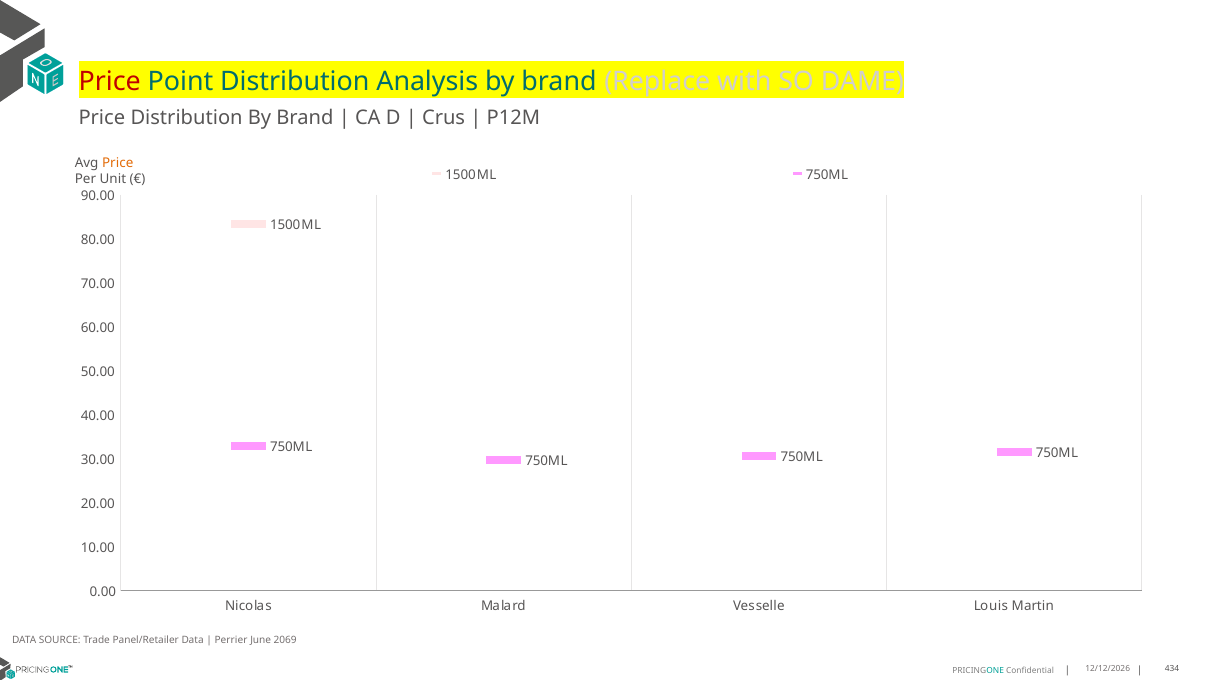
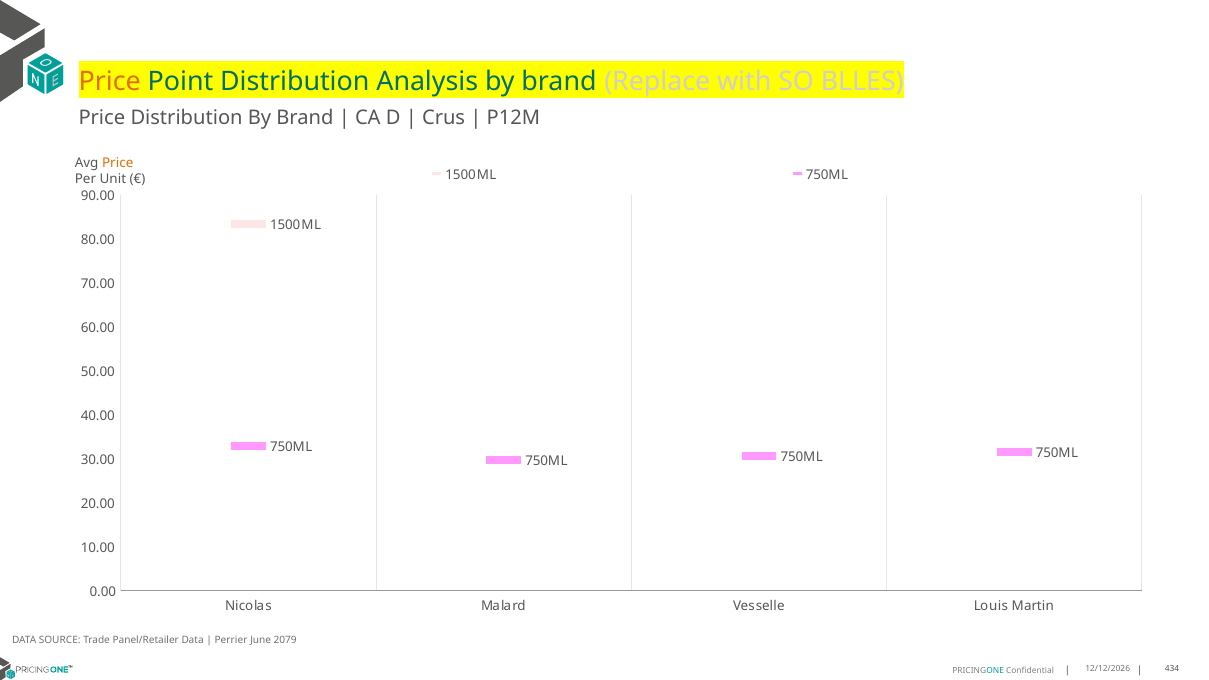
Price colour: red -> orange (110, 81)
DAME: DAME -> BLLES (862, 81)
2069: 2069 -> 2079 (285, 641)
